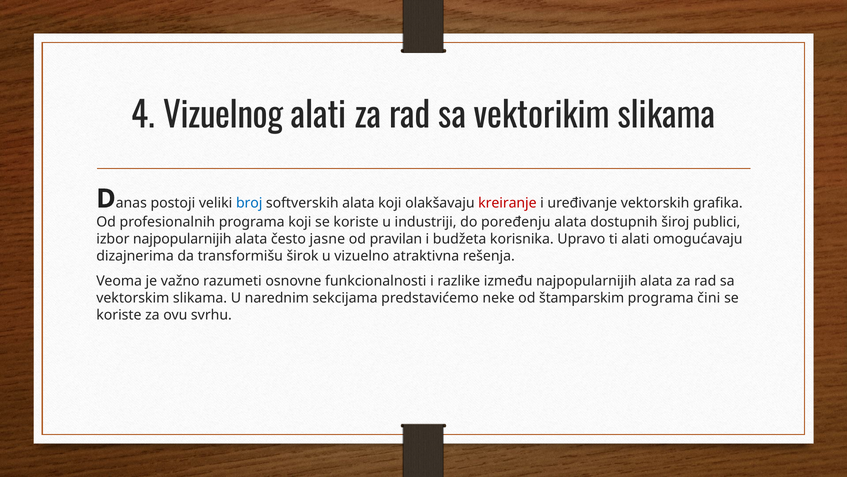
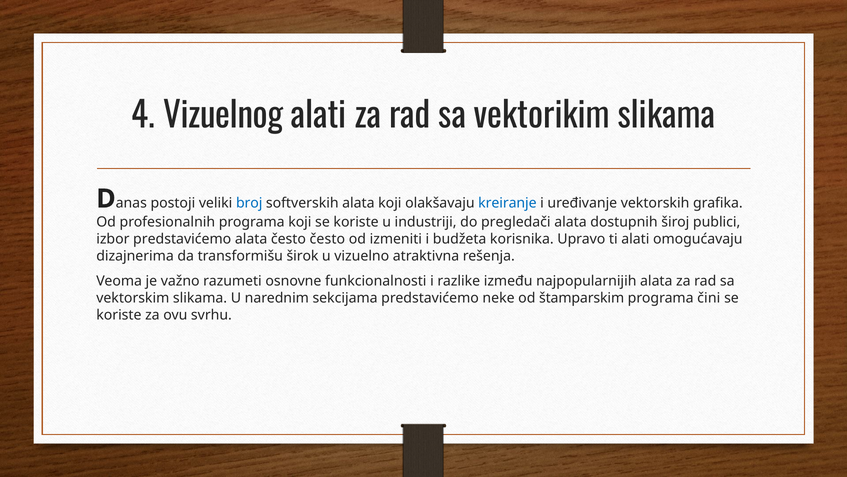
kreiranje colour: red -> blue (507, 203)
poređenju: poređenju -> pregledači (516, 222)
izbor najpopularnijih: najpopularnijih -> predstavićemo (182, 239)
često jasne: jasne -> često (327, 239)
pravilan: pravilan -> izmeniti (396, 239)
